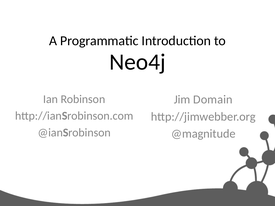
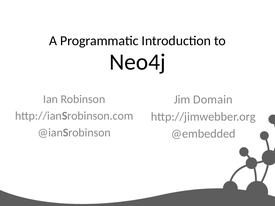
@magnitude: @magnitude -> @embedded (203, 134)
